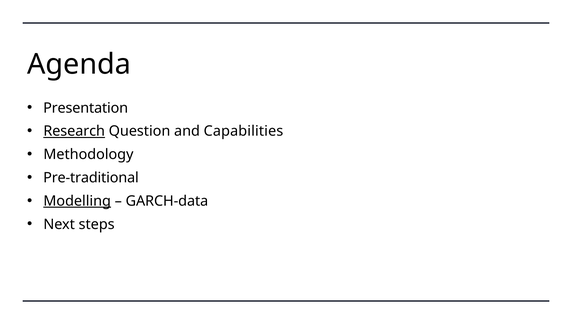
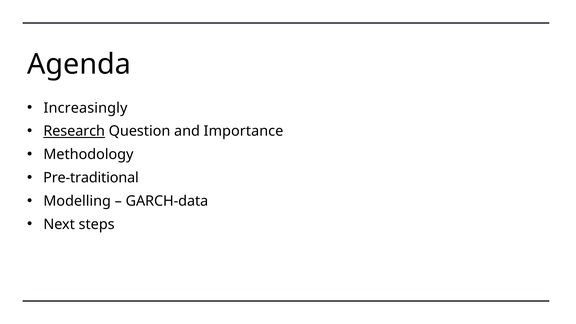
Presentation: Presentation -> Increasingly (86, 108)
Capabilities: Capabilities -> Importance (243, 131)
Modelling underline: present -> none (77, 201)
